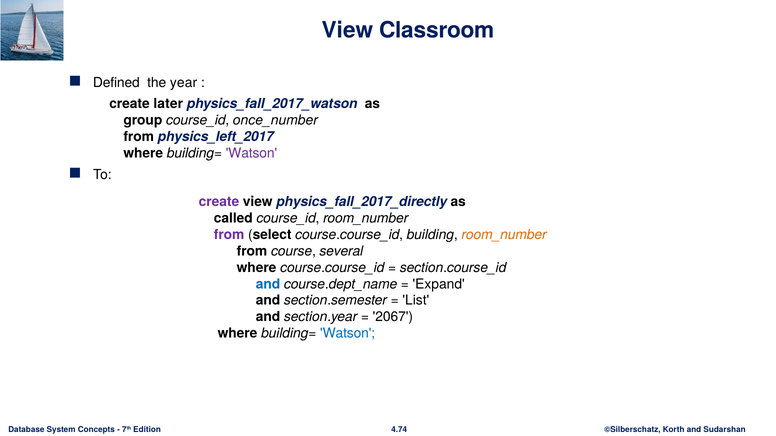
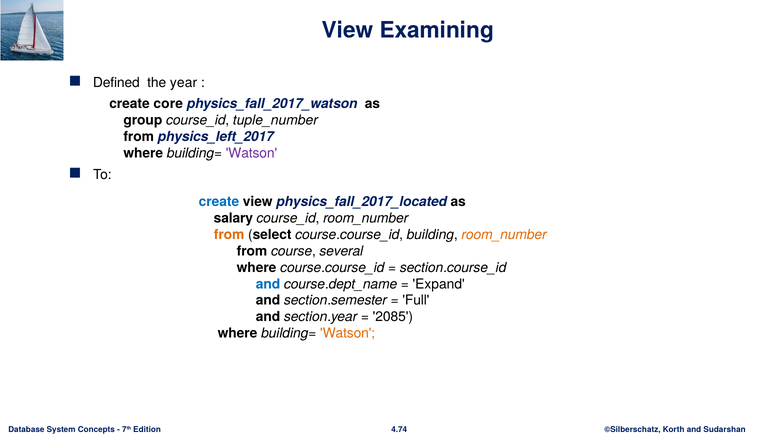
Classroom: Classroom -> Examining (437, 30)
later: later -> core (168, 104)
once_number: once_number -> tuple_number (275, 120)
create colour: purple -> blue (219, 202)
physics_fall_2017_directly: physics_fall_2017_directly -> physics_fall_2017_located (362, 202)
called: called -> salary (233, 218)
from colour: purple -> orange (229, 235)
List: List -> Full (416, 301)
2067: 2067 -> 2085 (393, 317)
Watson colour: blue -> orange (348, 334)
